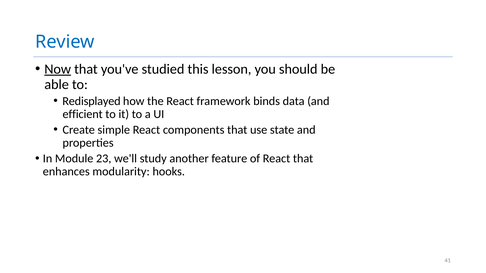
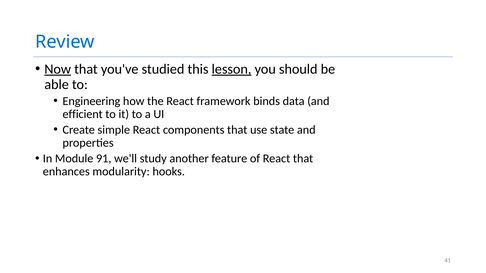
lesson underline: none -> present (232, 69)
Redisplayed: Redisplayed -> Engineering (91, 101)
23: 23 -> 91 (104, 159)
